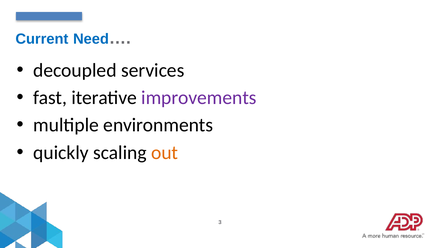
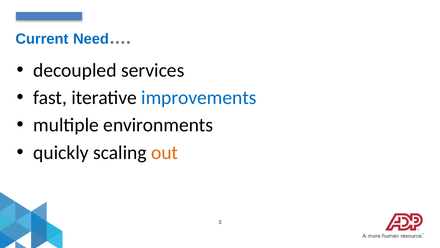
improvements colour: purple -> blue (199, 97)
